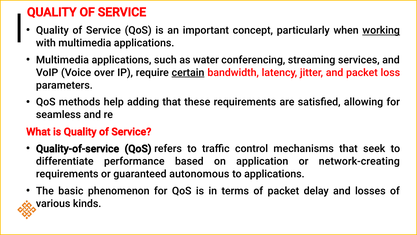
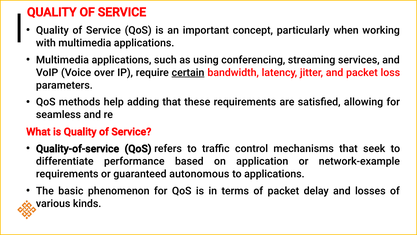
working underline: present -> none (381, 30)
water: water -> using (206, 60)
network-creating: network-creating -> network-example (359, 161)
